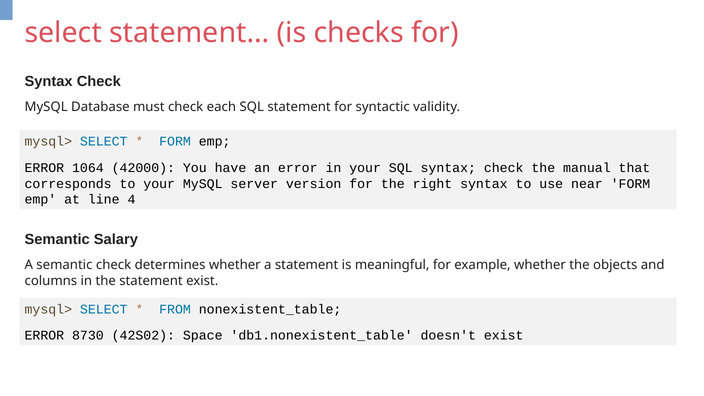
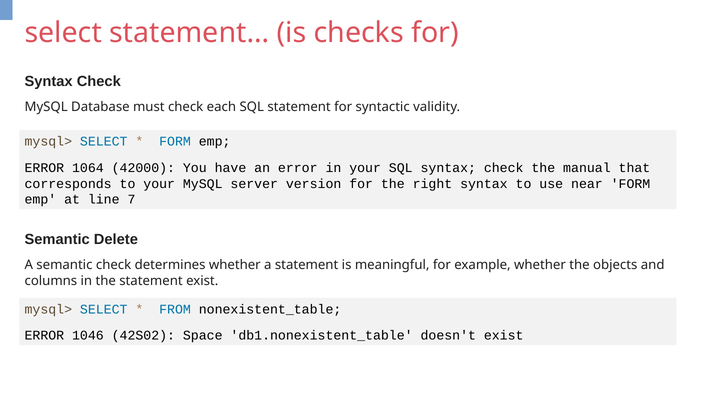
4: 4 -> 7 (131, 200)
Salary: Salary -> Delete (116, 240)
8730: 8730 -> 1046 (88, 336)
